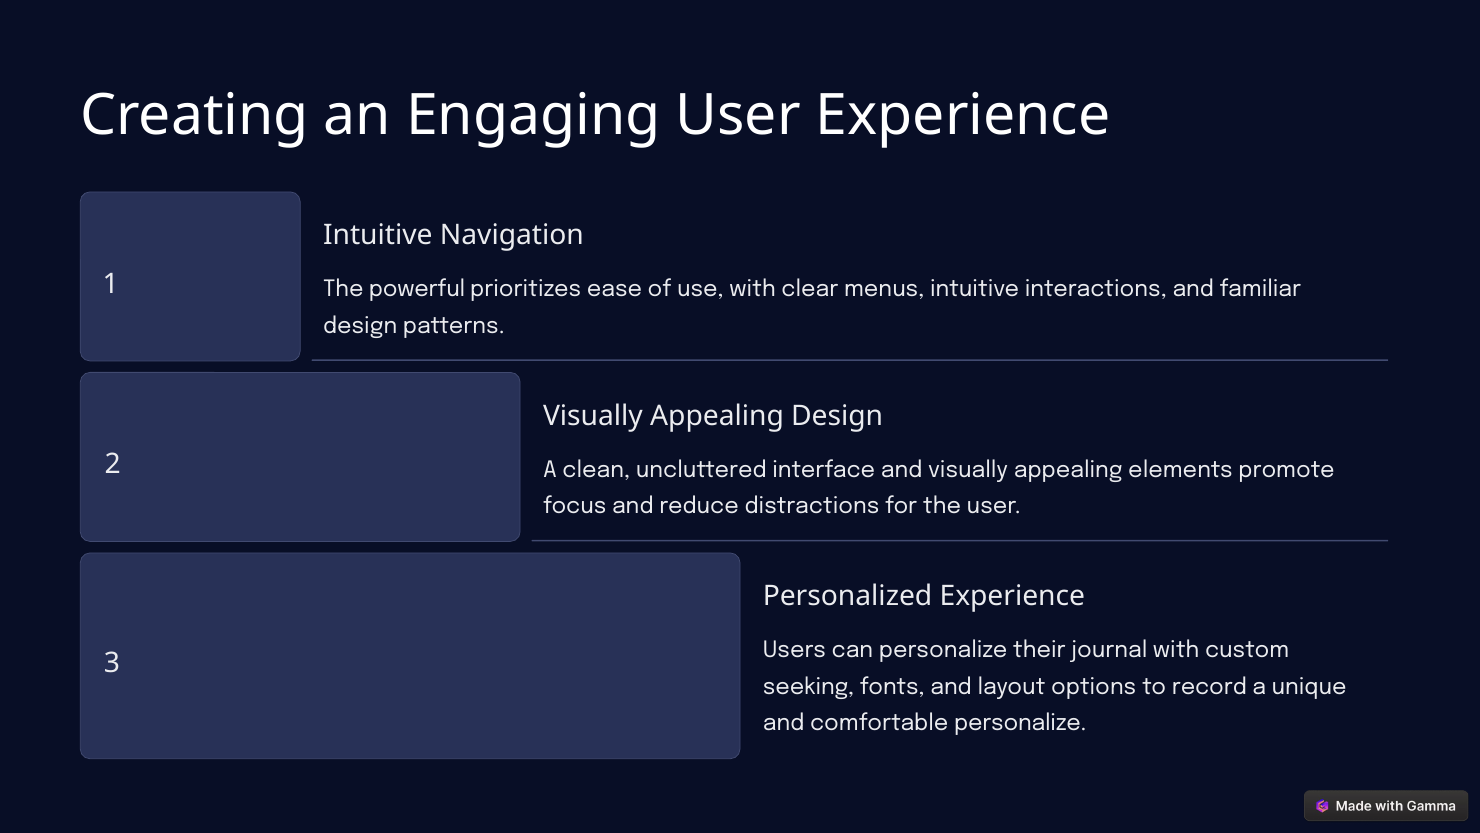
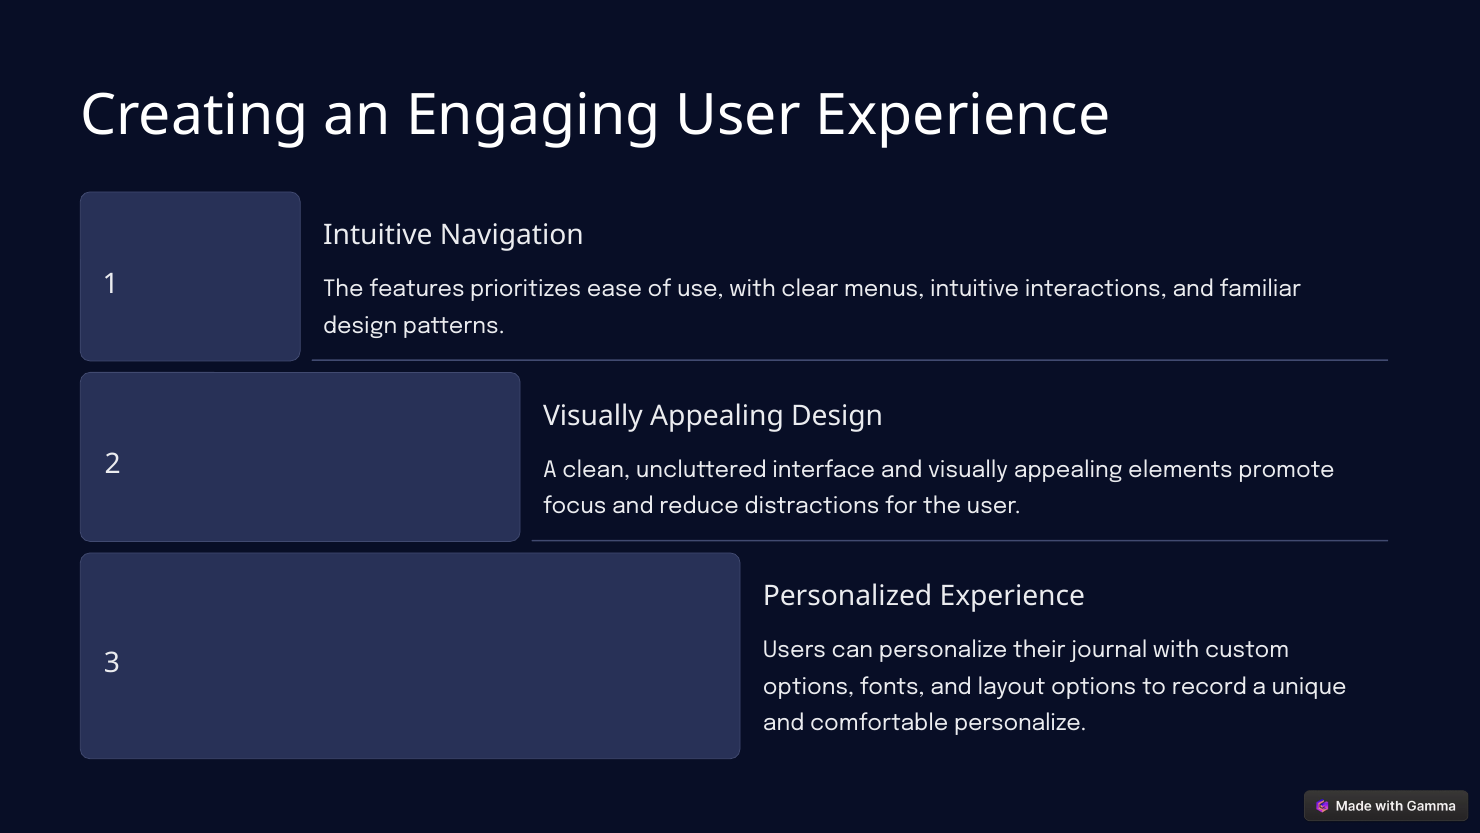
powerful: powerful -> features (417, 289)
seeking: seeking -> options (809, 686)
